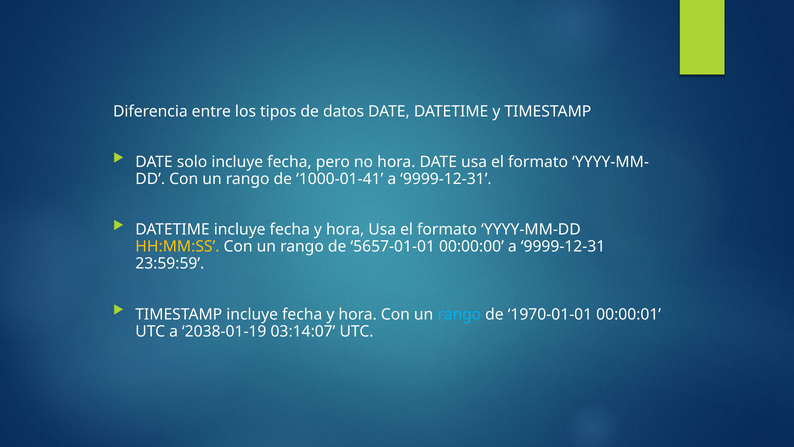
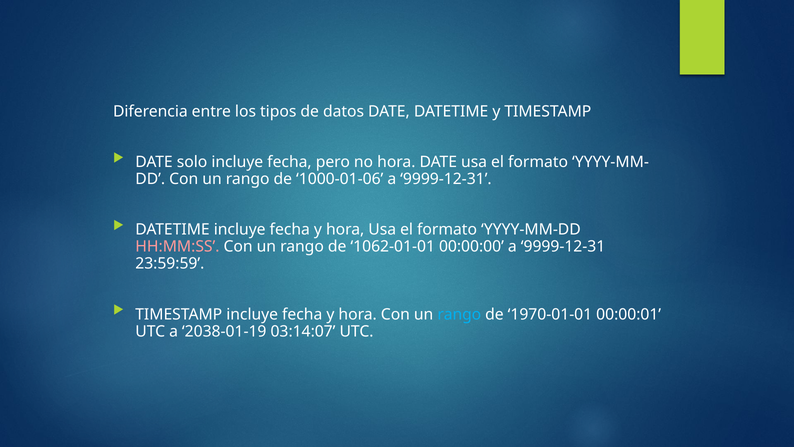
1000-01-41: 1000-01-41 -> 1000-01-06 (340, 179)
HH:MM:SS colour: yellow -> pink (177, 247)
5657-01-01: 5657-01-01 -> 1062-01-01 (393, 247)
